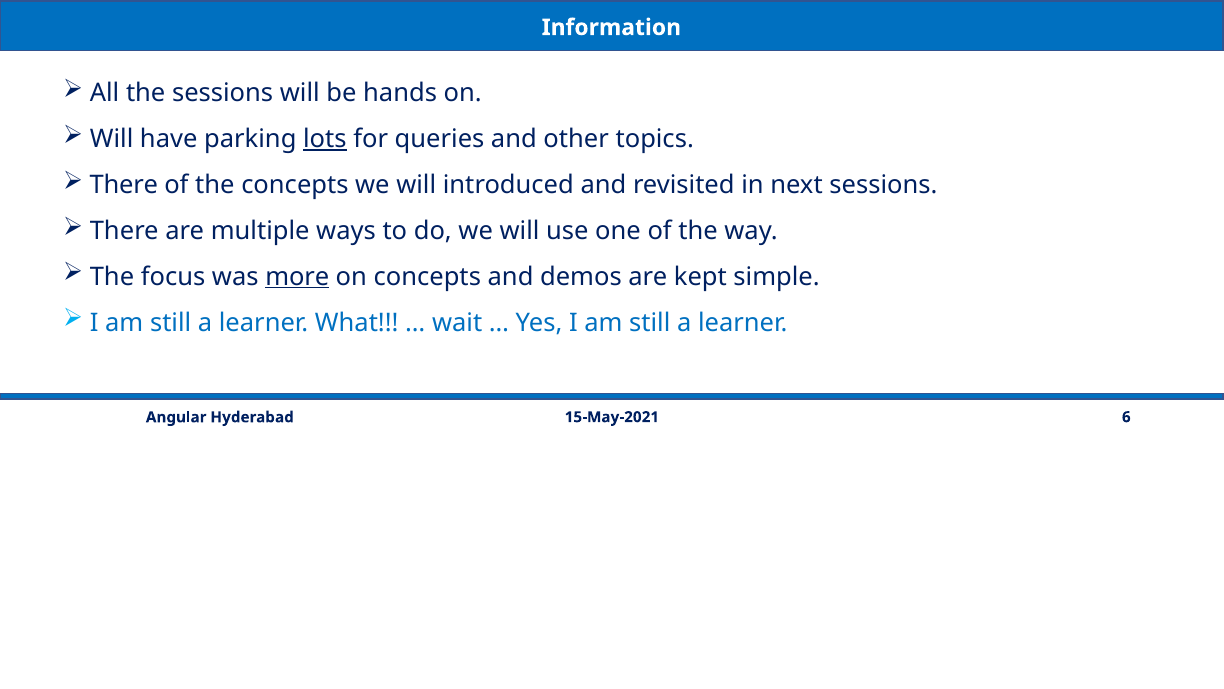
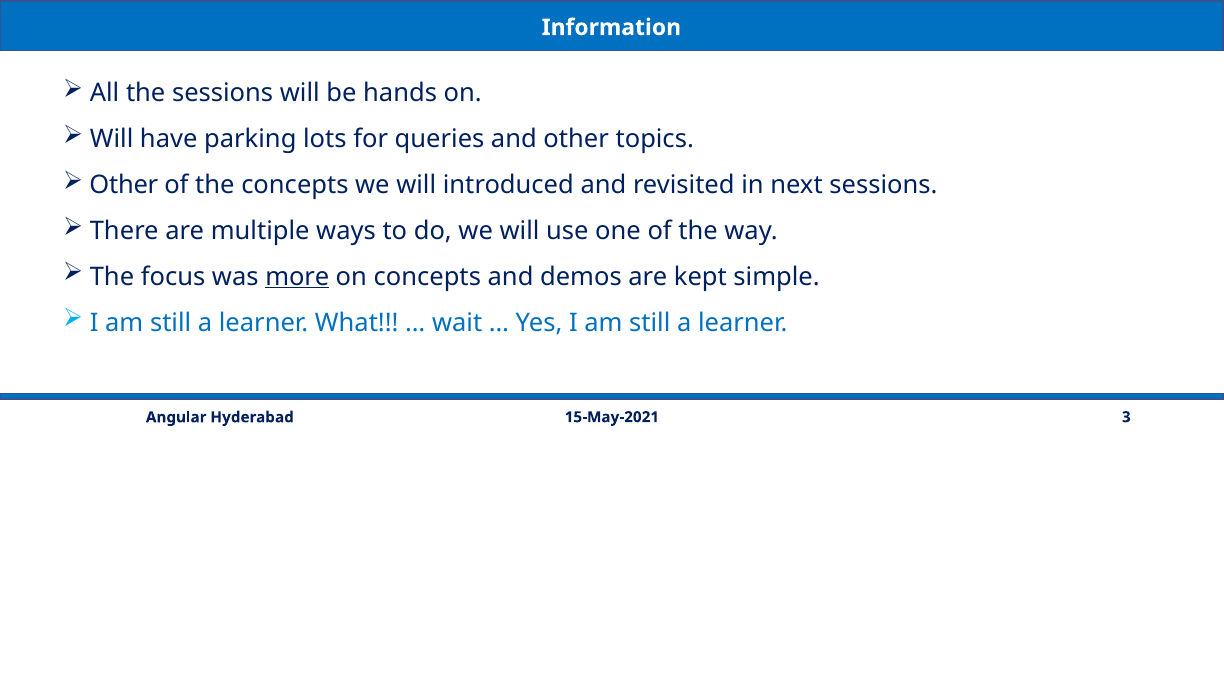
lots underline: present -> none (325, 139)
There: There -> Other (124, 185)
6: 6 -> 3 (1126, 417)
